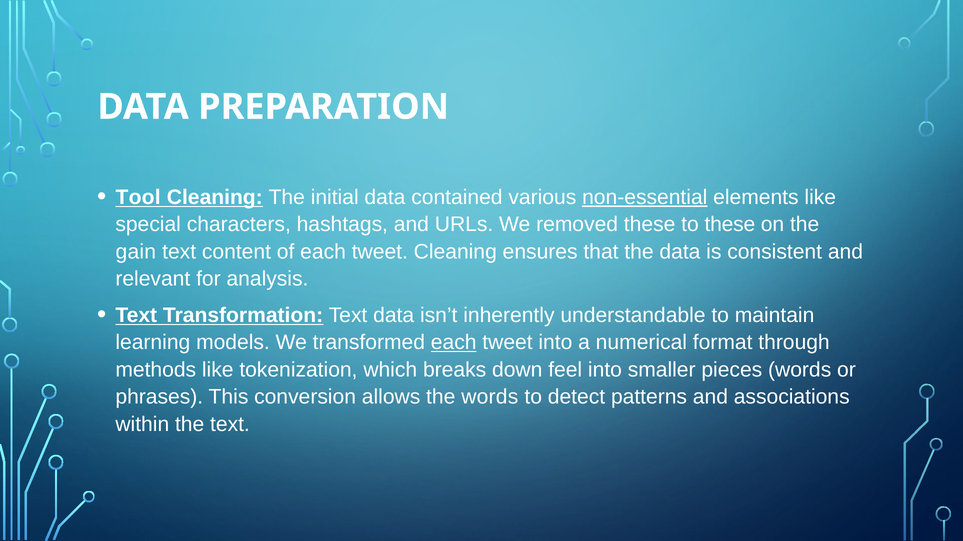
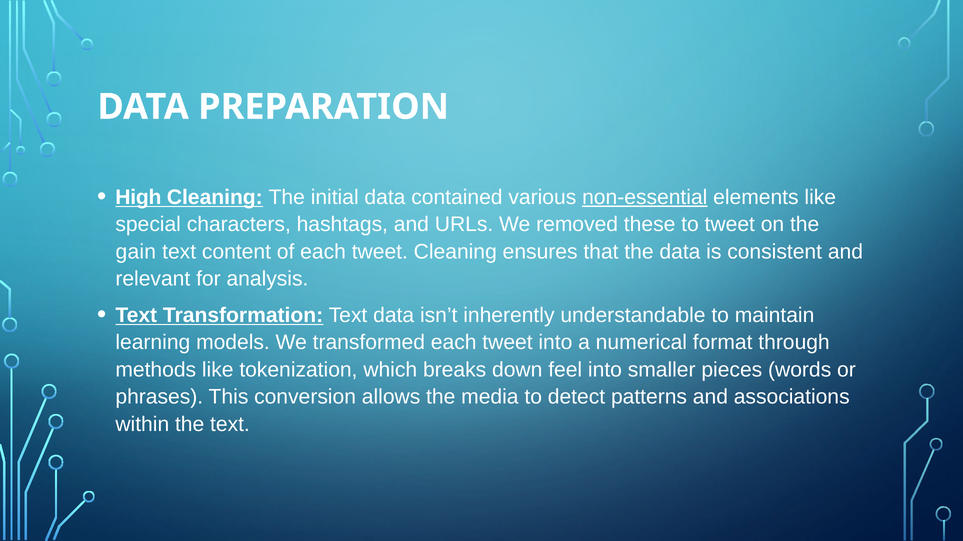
Tool: Tool -> High (138, 197)
to these: these -> tweet (730, 225)
each underline: present -> none (454, 343)
the words: words -> media (490, 398)
